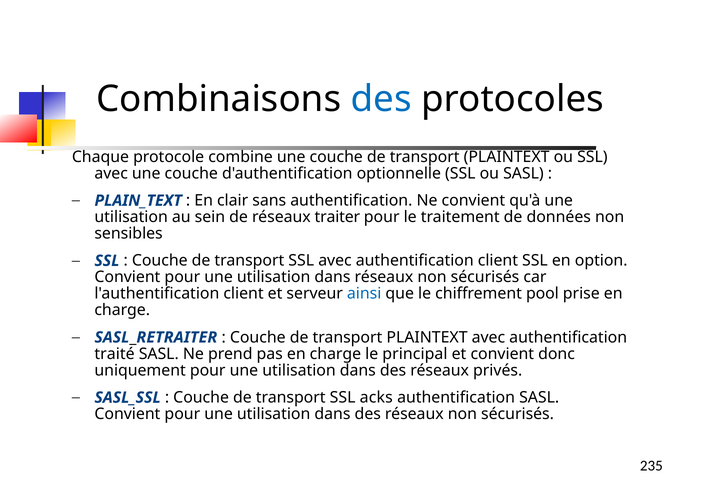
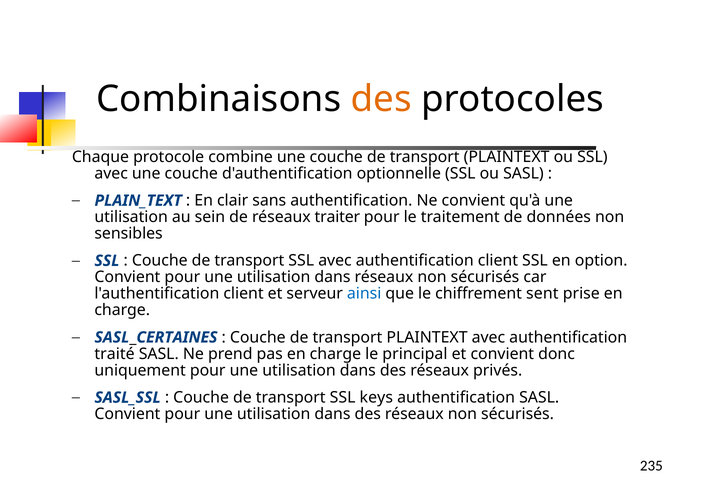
des colour: blue -> orange (381, 99)
pool: pool -> sent (542, 294)
RETRAITER: RETRAITER -> CERTAINES (177, 337)
acks: acks -> keys (376, 397)
